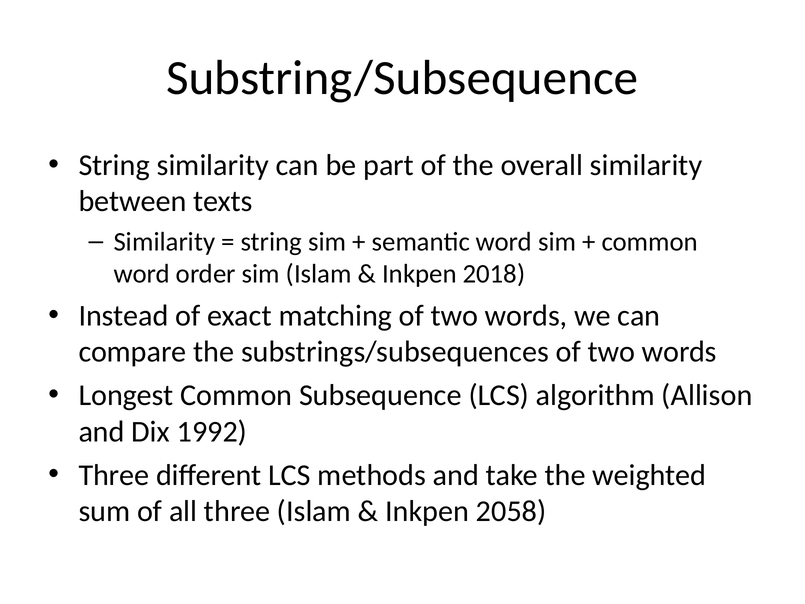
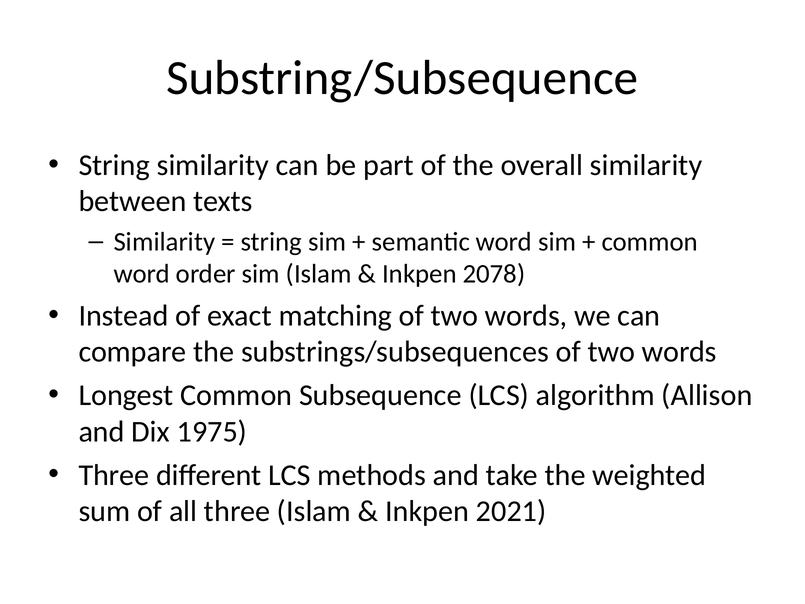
2018: 2018 -> 2078 (494, 274)
1992: 1992 -> 1975 (212, 431)
2058: 2058 -> 2021 (511, 511)
